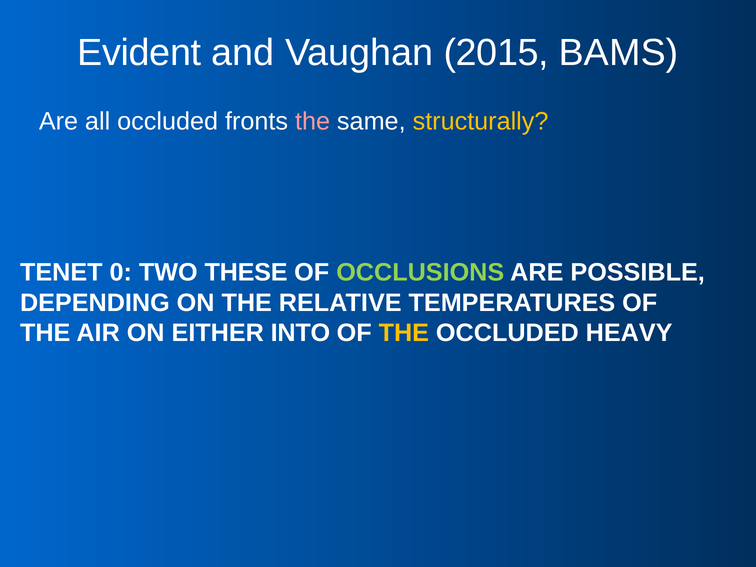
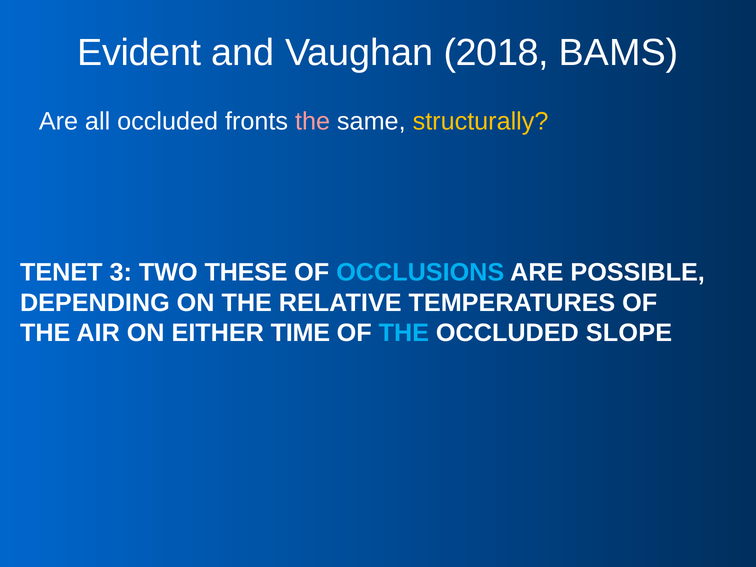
2015: 2015 -> 2018 (496, 53)
0: 0 -> 3 (121, 273)
OCCLUSIONS colour: light green -> light blue (420, 273)
INTO: INTO -> TIME (300, 333)
THE colour: yellow -> light blue (404, 333)
HEAVY: HEAVY -> SLOPE (629, 333)
